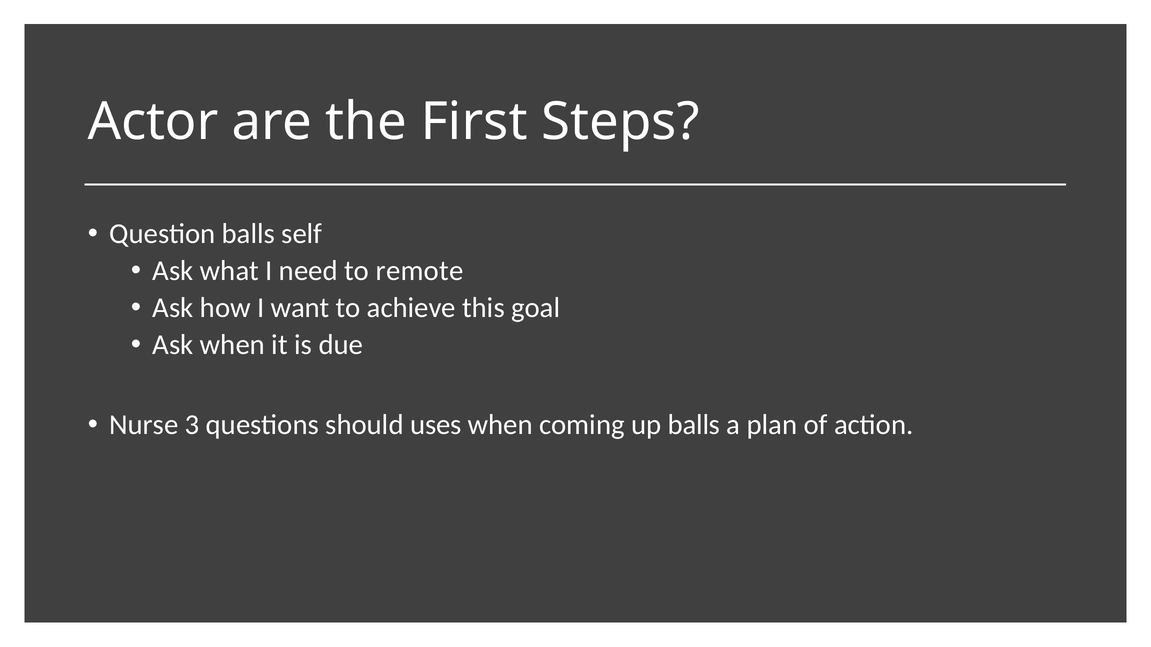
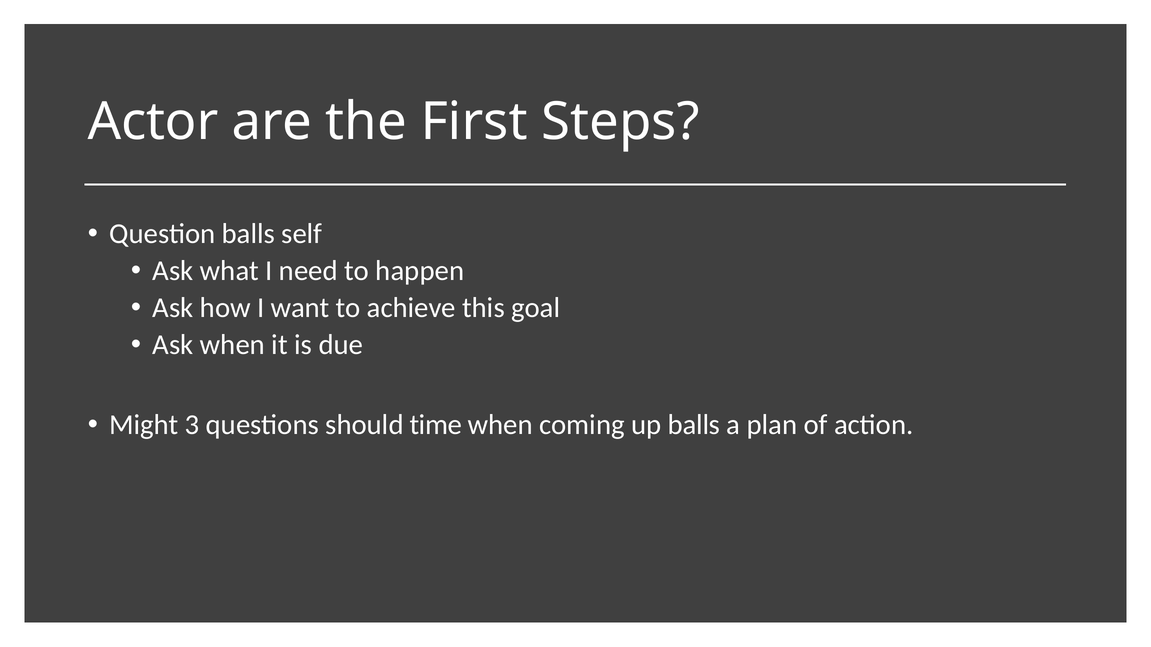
remote: remote -> happen (420, 271)
Nurse: Nurse -> Might (144, 425)
uses: uses -> time (436, 425)
